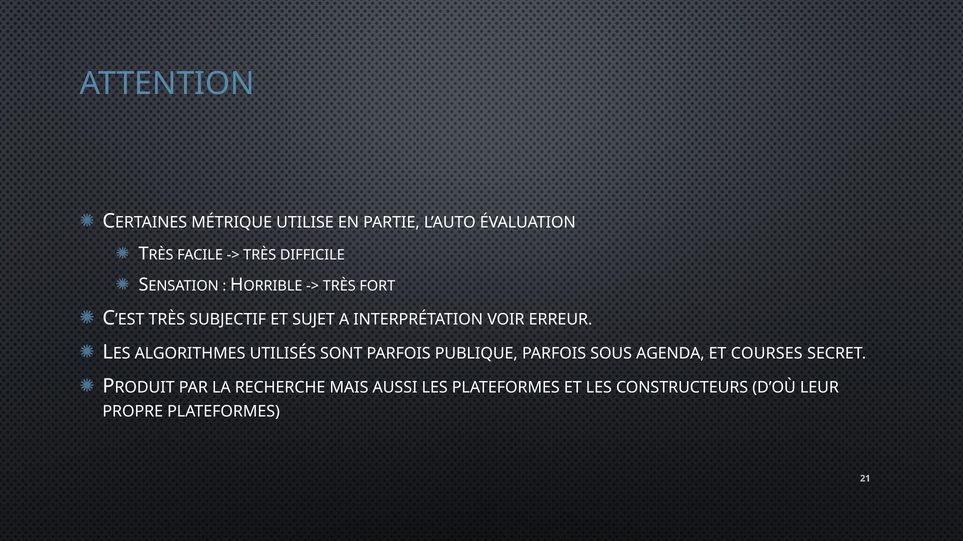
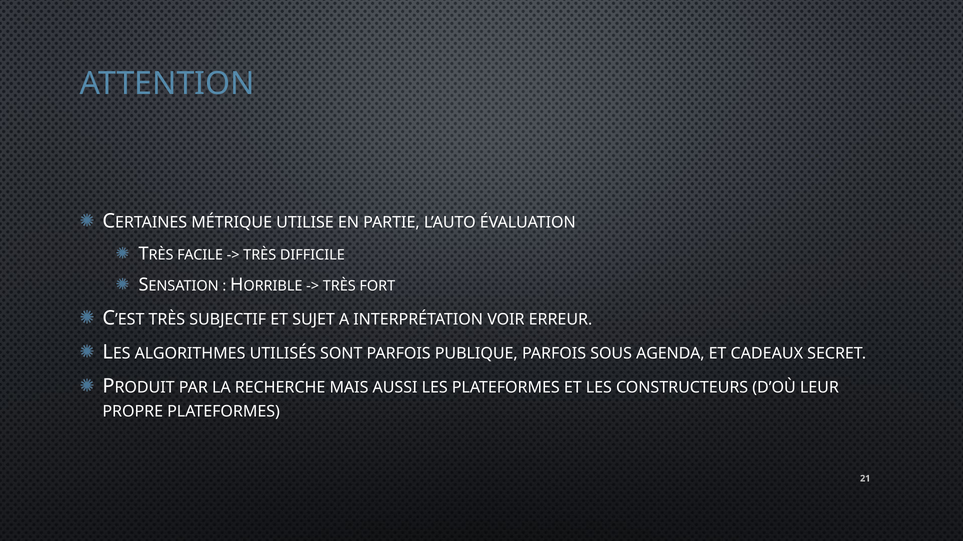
COURSES: COURSES -> CADEAUX (767, 354)
